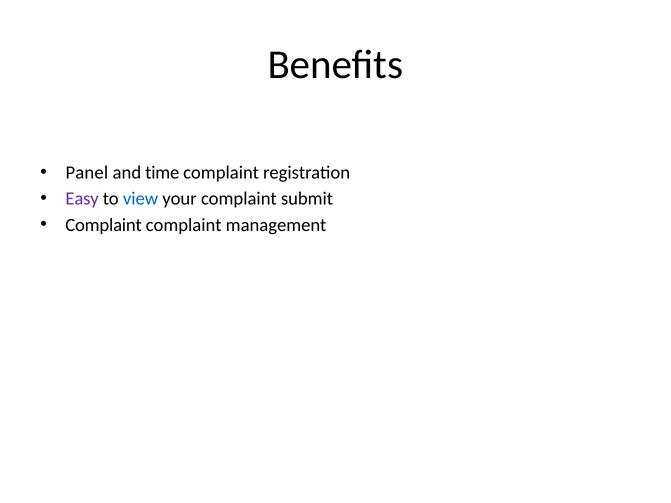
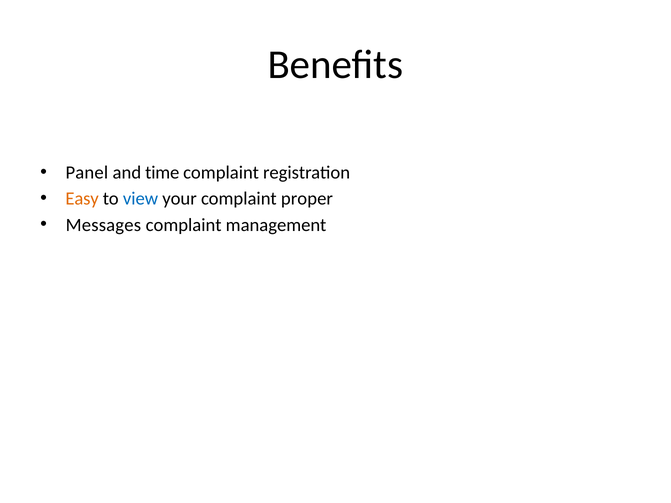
Easy colour: purple -> orange (82, 199)
submit: submit -> proper (307, 199)
Complaint: Complaint -> Messages (103, 225)
